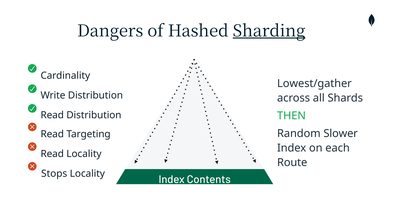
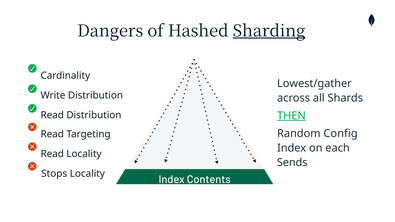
THEN underline: none -> present (291, 116)
Slower: Slower -> Config (341, 134)
Route: Route -> Sends (292, 163)
